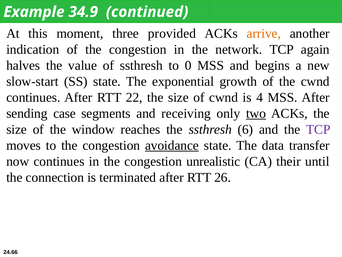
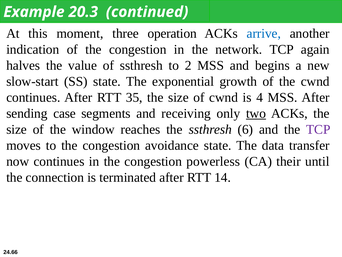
34.9: 34.9 -> 20.3 (83, 12)
provided: provided -> operation (172, 33)
arrive colour: orange -> blue (264, 33)
0: 0 -> 2 (188, 65)
22: 22 -> 35 (134, 97)
avoidance underline: present -> none (172, 145)
unrealistic: unrealistic -> powerless (213, 161)
26: 26 -> 14 (223, 177)
